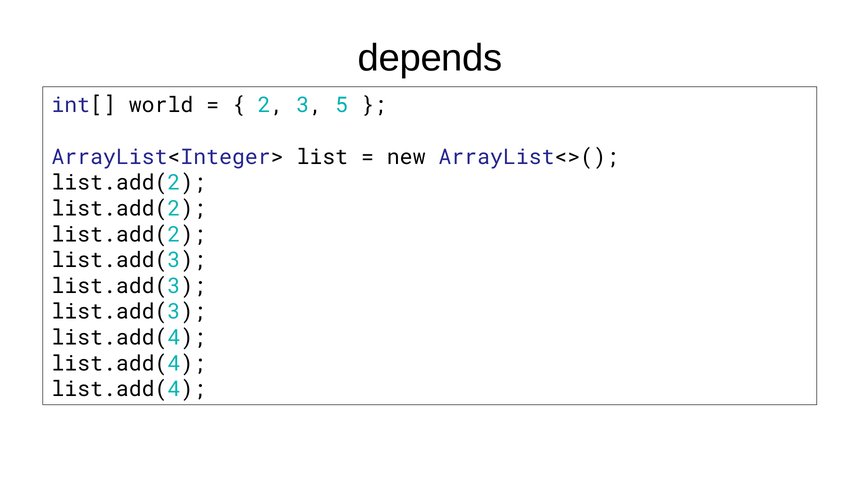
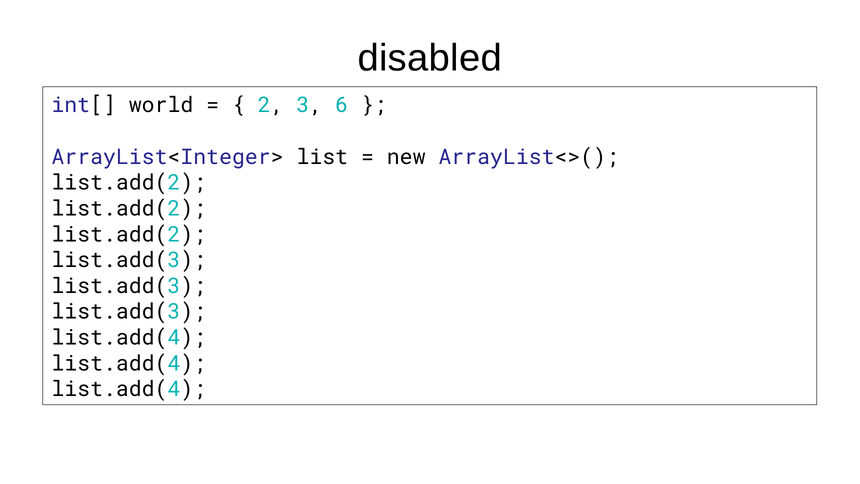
depends: depends -> disabled (430, 58)
5: 5 -> 6 (342, 105)
